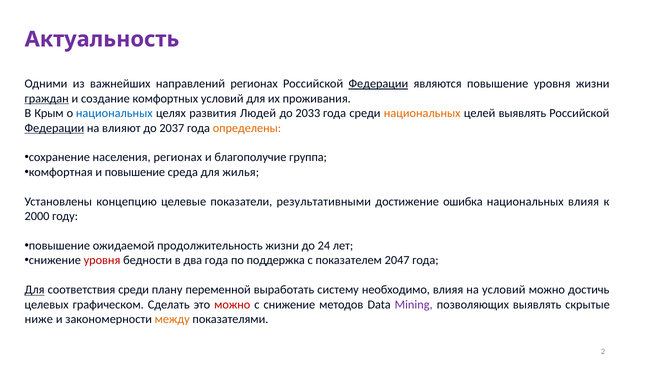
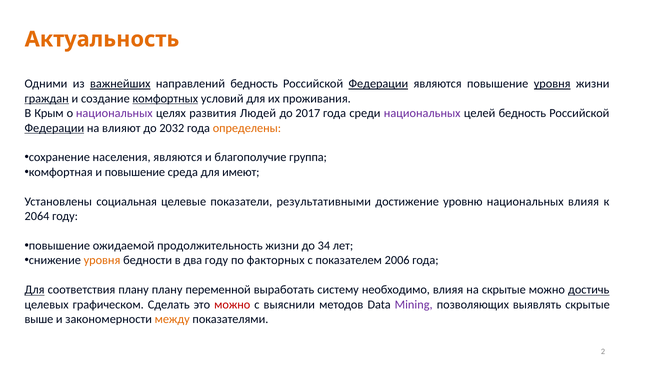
Актуальность colour: purple -> orange (102, 39)
важнейших underline: none -> present (120, 84)
направлений регионах: регионах -> бедность (254, 84)
уровня underline: none -> present (552, 84)
комфортных underline: none -> present (165, 99)
национальных colour: blue -> purple (114, 113)
2033: 2033 -> 2017 (308, 113)
национальных colour: orange -> purple (422, 113)
целей выявлять: выявлять -> бедность (522, 113)
2037: 2037 -> 2032 (172, 128)
населения регионах: регионах -> являются (178, 158)
жилья: жилья -> имеют (241, 172)
концепцию: концепцию -> социальная (127, 202)
ошибка: ошибка -> уровню (463, 202)
2000: 2000 -> 2064 (37, 217)
24: 24 -> 34 (324, 246)
уровня colour: red -> orange (102, 261)
два года: года -> году (217, 261)
поддержка: поддержка -> факторных (276, 261)
2047: 2047 -> 2006 (397, 261)
соответствия среди: среди -> плану (134, 290)
на условий: условий -> скрытые (504, 290)
достичь underline: none -> present (589, 290)
с снижение: снижение -> выяснили (289, 305)
ниже: ниже -> выше (39, 320)
